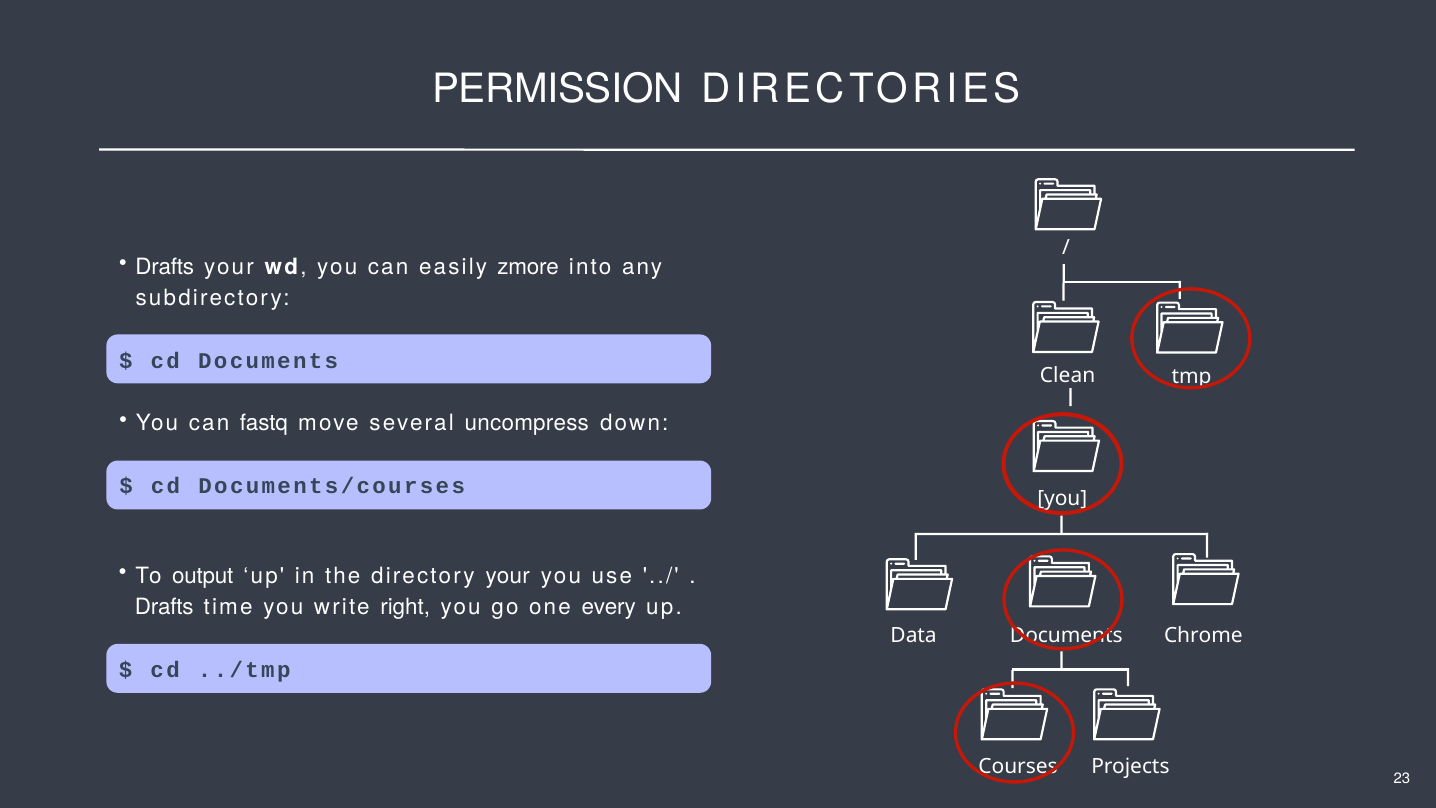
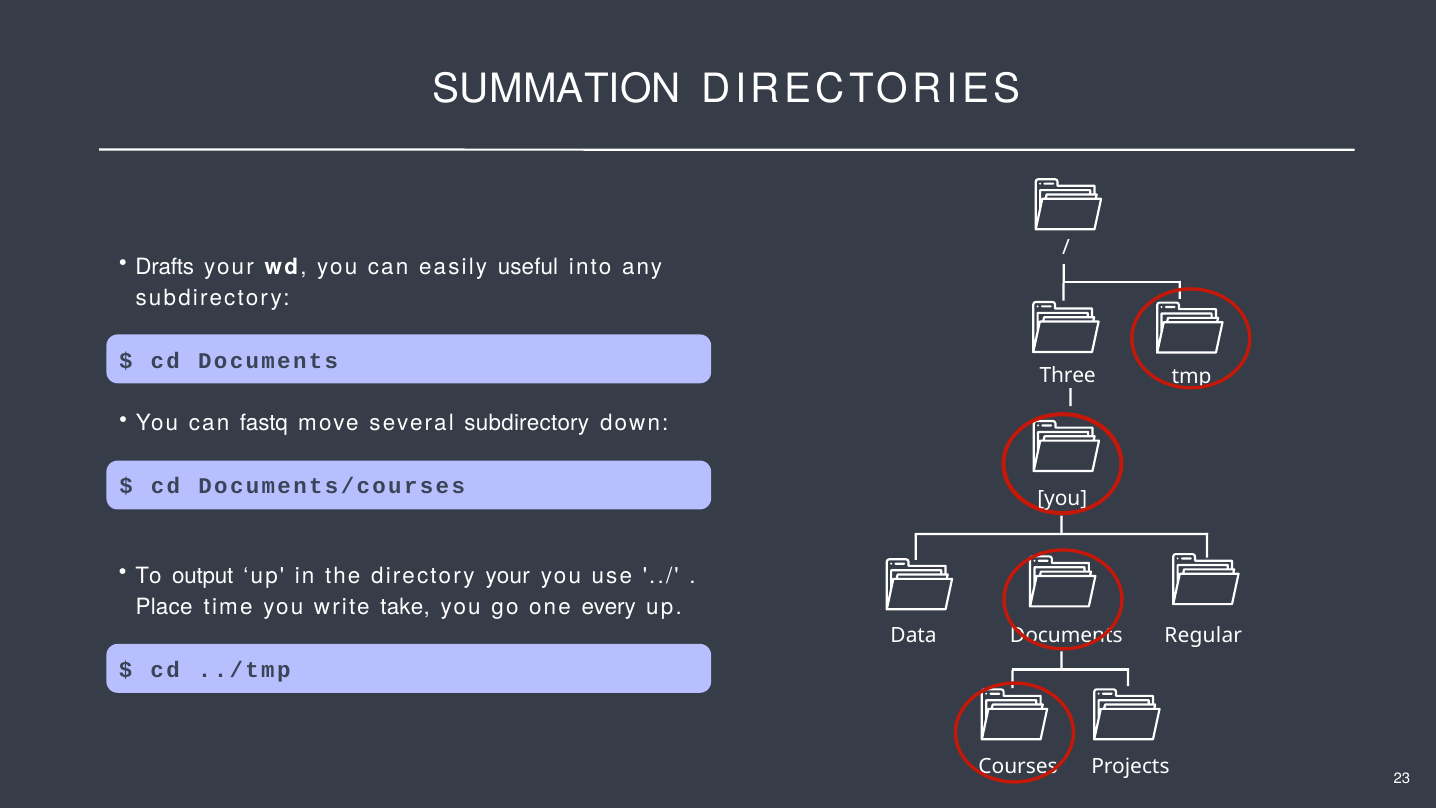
PERMISSION: PERMISSION -> SUMMATION (557, 89)
zmore: zmore -> useful (528, 267)
Clean: Clean -> Three (1068, 376)
several uncompress: uncompress -> subdirectory (527, 423)
Drafts: Drafts -> Place (164, 608)
right: right -> take (405, 608)
Chrome: Chrome -> Regular (1203, 636)
